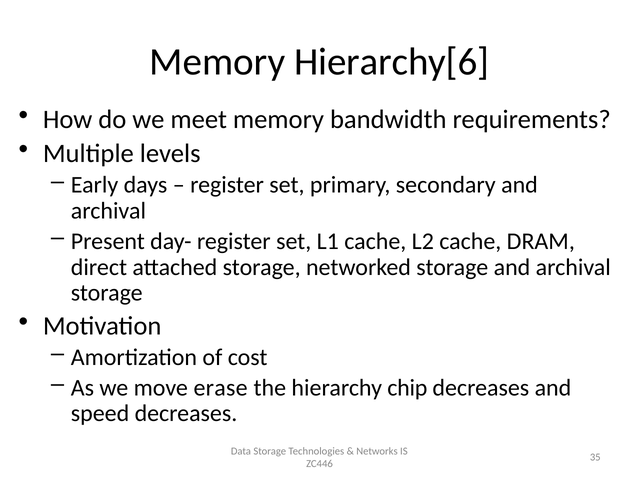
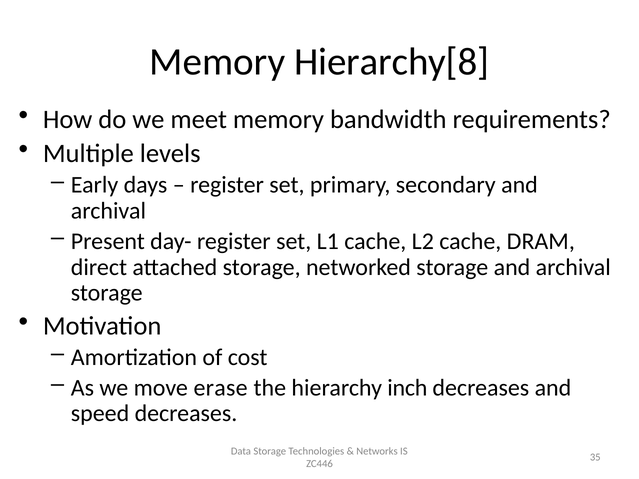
Hierarchy[6: Hierarchy[6 -> Hierarchy[8 (392, 62)
chip: chip -> inch (407, 388)
